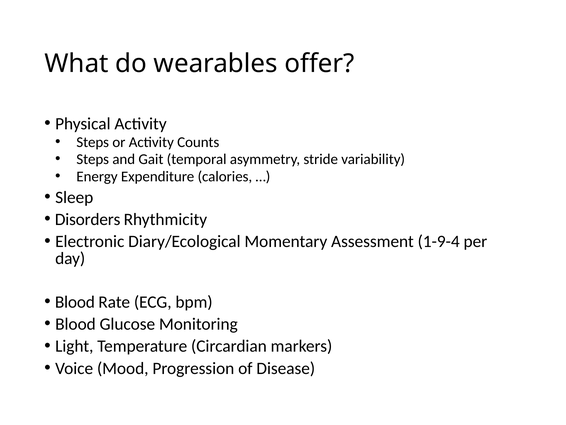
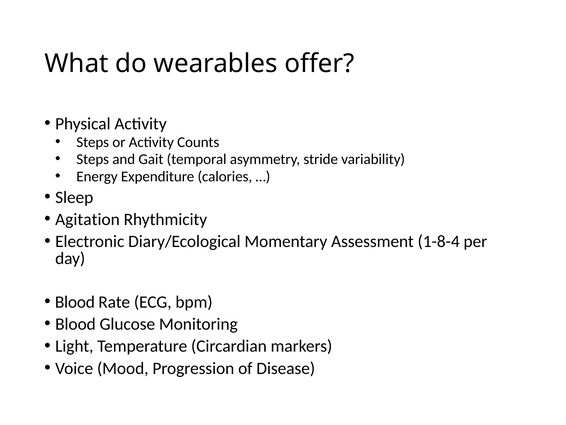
Disorders: Disorders -> Agitation (87, 219)
1-9-4: 1-9-4 -> 1-8-4 (439, 241)
